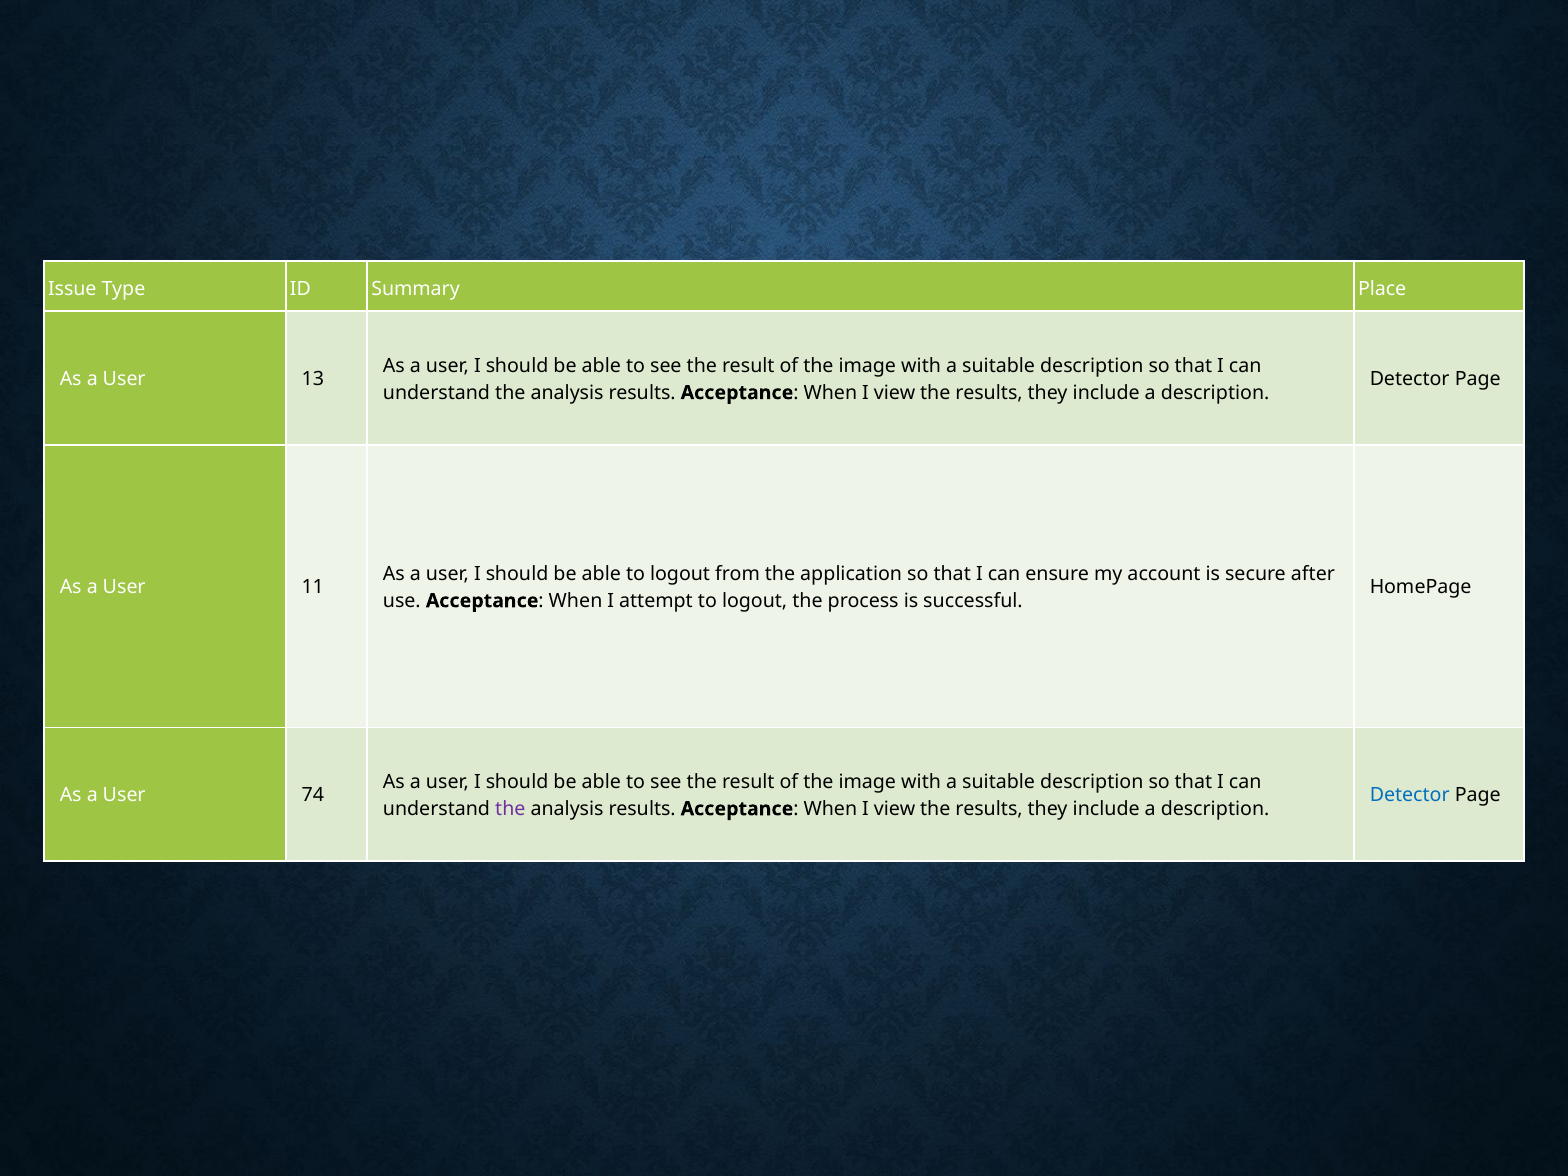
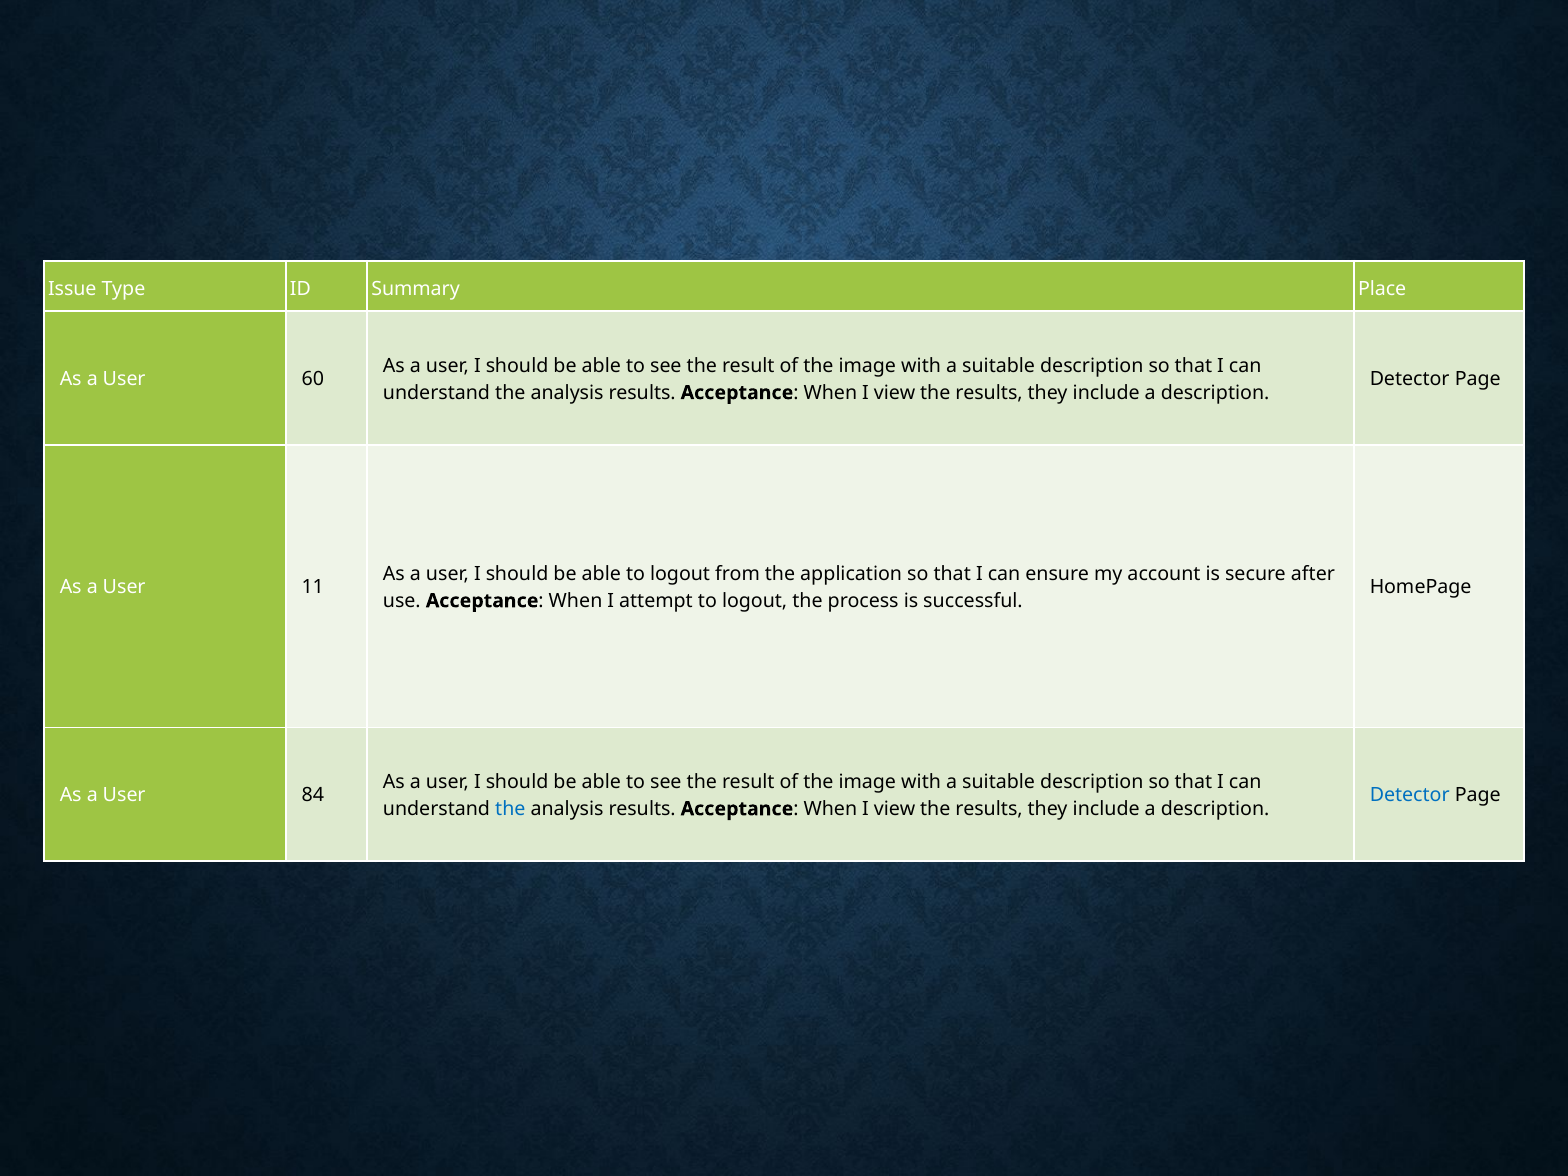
13: 13 -> 60 (313, 379)
74: 74 -> 84 (313, 795)
the colour: purple -> blue (510, 809)
